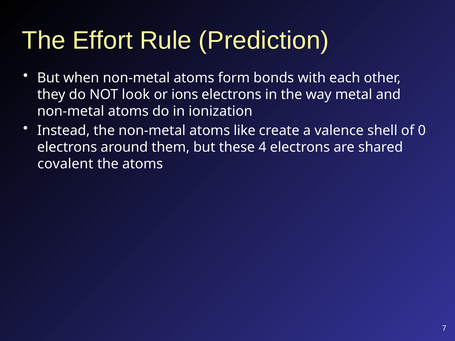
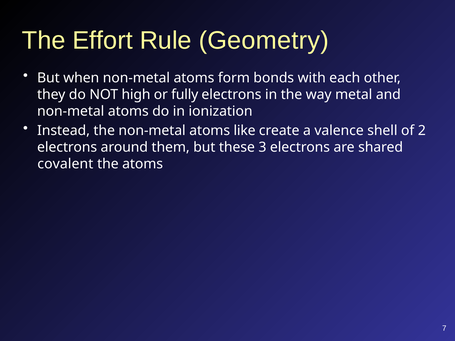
Prediction: Prediction -> Geometry (264, 41)
look: look -> high (136, 95)
ions: ions -> fully (185, 95)
0: 0 -> 2 (422, 131)
4: 4 -> 3 (262, 147)
